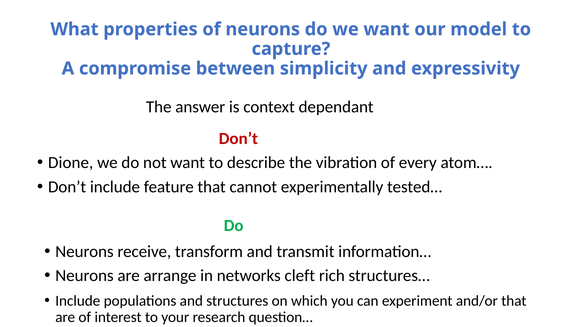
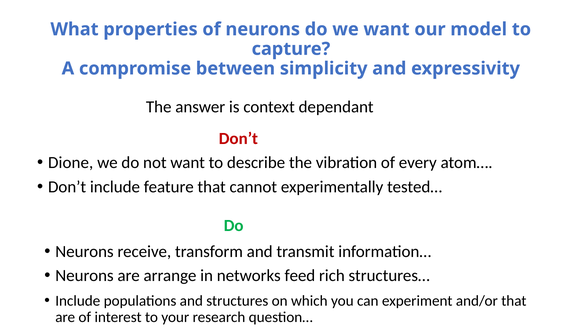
cleft: cleft -> feed (300, 276)
